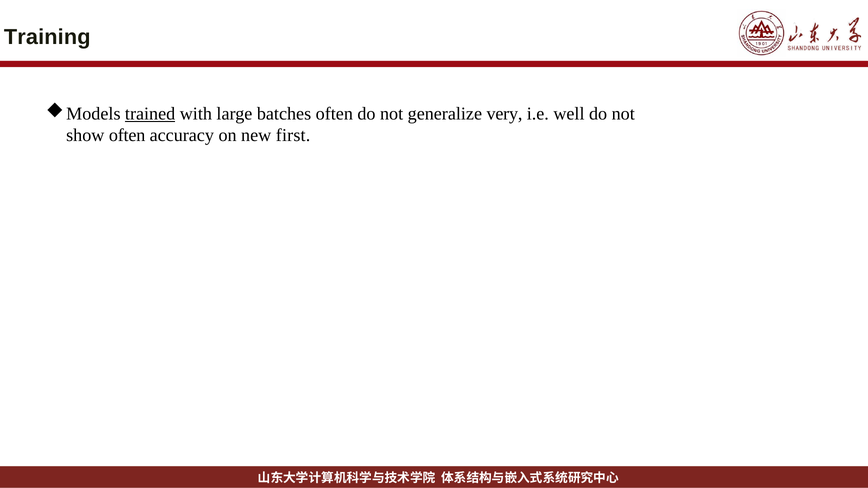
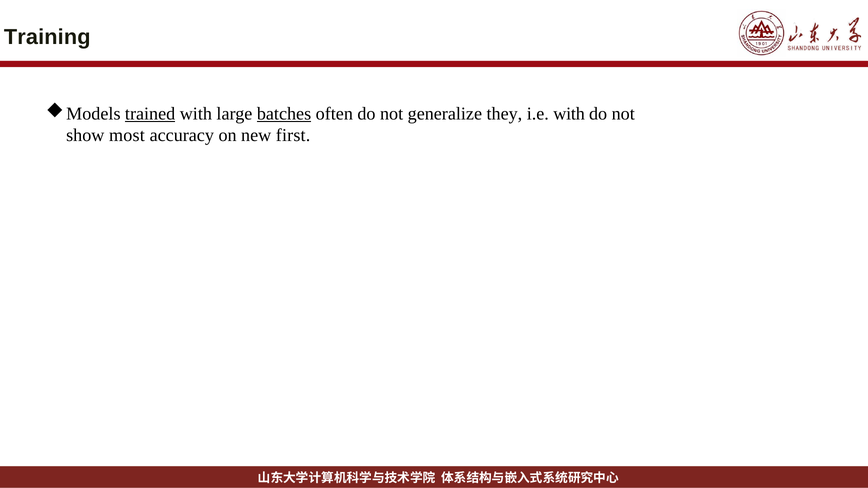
batches underline: none -> present (284, 114)
very: very -> they (504, 114)
i.e well: well -> with (569, 114)
show often: often -> most (127, 135)
